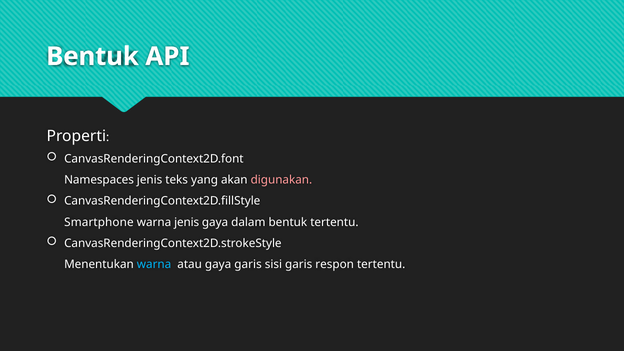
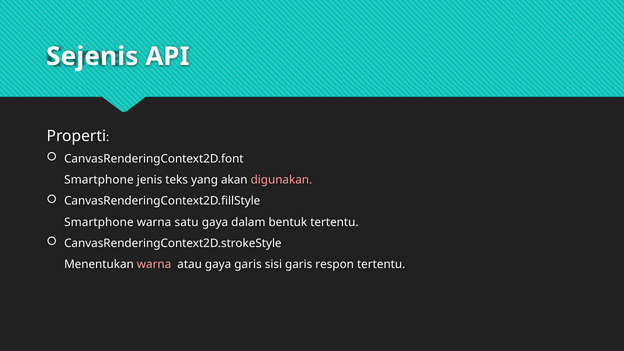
Bentuk: Bentuk -> Sejenis (92, 56)
Namespaces: Namespaces -> Smartphone (99, 180)
warna jenis: jenis -> satu (187, 222)
warna colour: light blue -> pink (154, 264)
